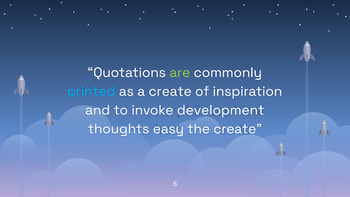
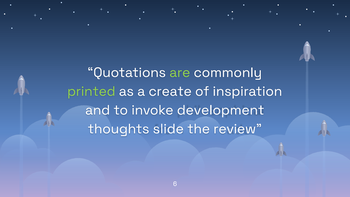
printed colour: light blue -> light green (91, 91)
easy: easy -> slide (168, 129)
the create: create -> review (238, 129)
